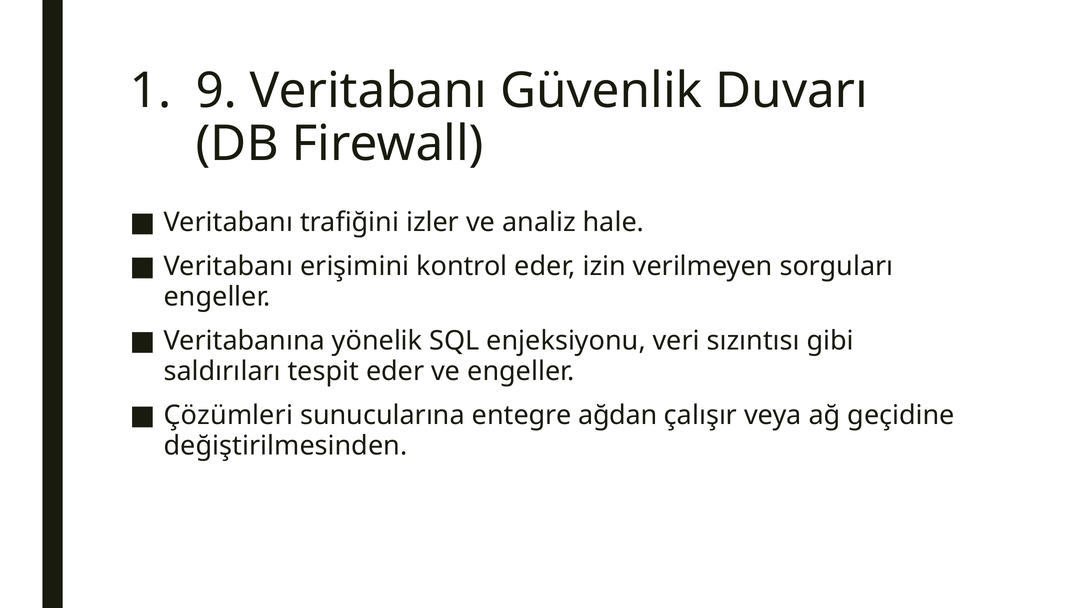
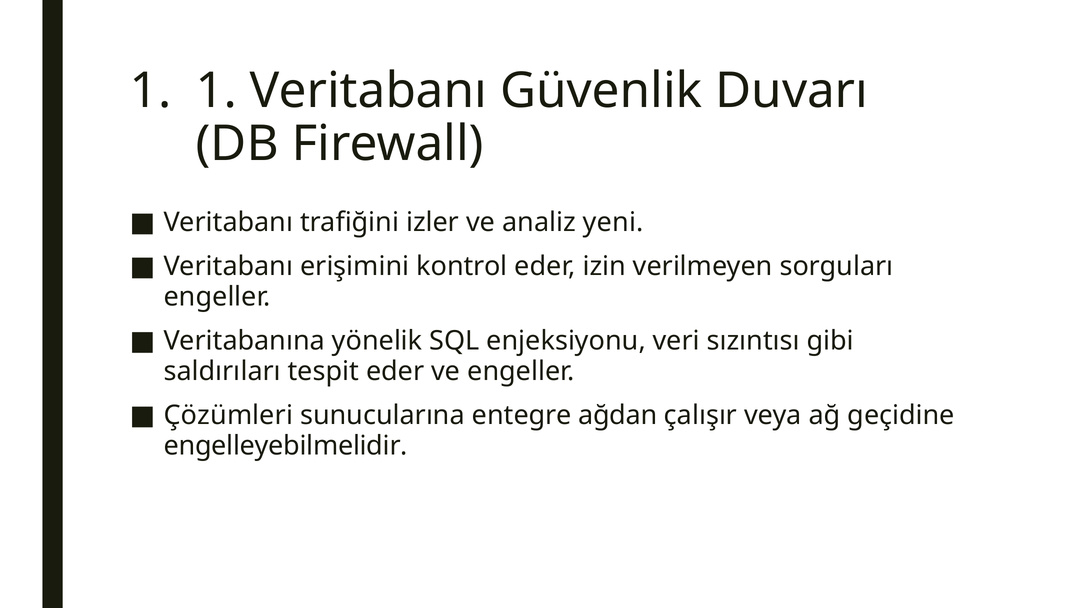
9: 9 -> 1 (216, 91)
hale: hale -> yeni (613, 222)
değiştirilmesinden: değiştirilmesinden -> engelleyebilmelidir (286, 446)
